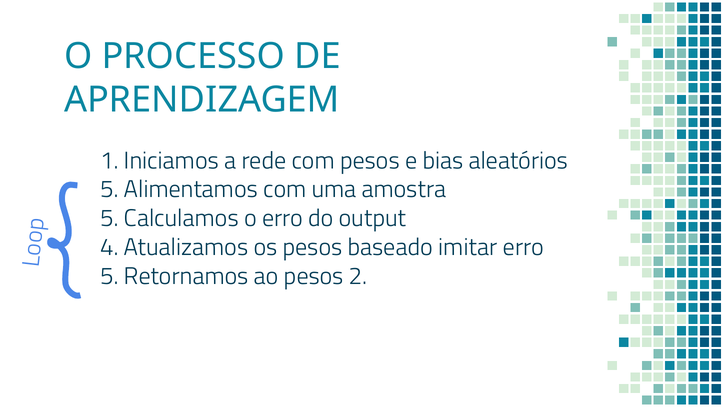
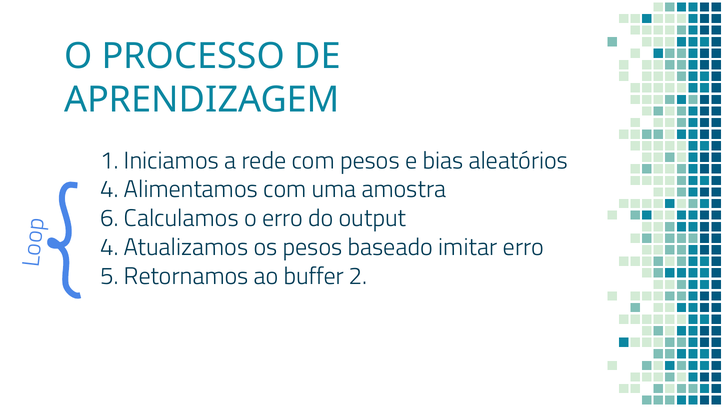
5: 5 -> 4 (109, 189)
5: 5 -> 6 (109, 218)
ao pesos: pesos -> buffer (314, 276)
